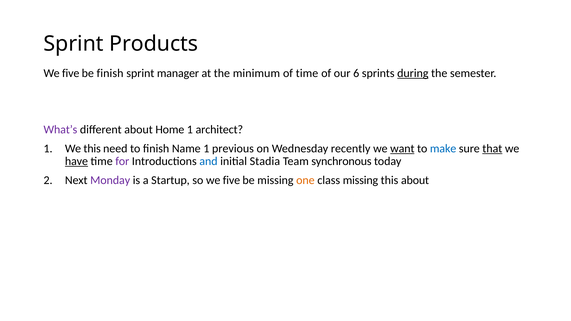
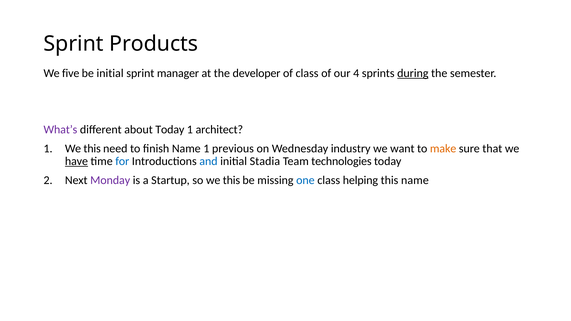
be finish: finish -> initial (110, 73)
minimum: minimum -> developer (257, 73)
of time: time -> class (307, 73)
6: 6 -> 4 (356, 73)
about Home: Home -> Today (170, 130)
recently: recently -> industry (351, 149)
want underline: present -> none (402, 149)
make colour: blue -> orange (443, 149)
that underline: present -> none (492, 149)
for colour: purple -> blue (122, 161)
synchronous: synchronous -> technologies (341, 161)
so we five: five -> this (231, 180)
one colour: orange -> blue (305, 180)
class missing: missing -> helping (360, 180)
this about: about -> name (415, 180)
